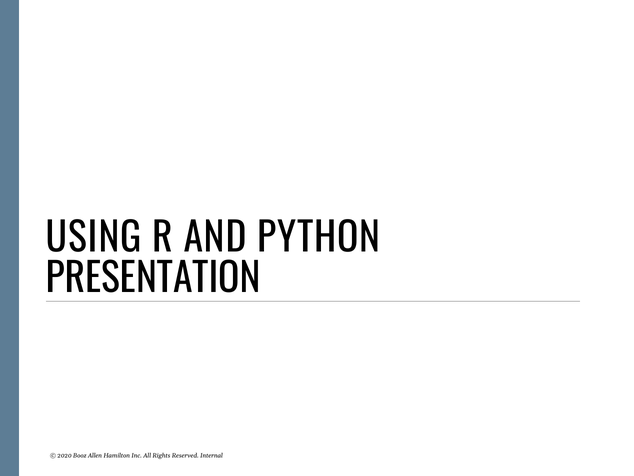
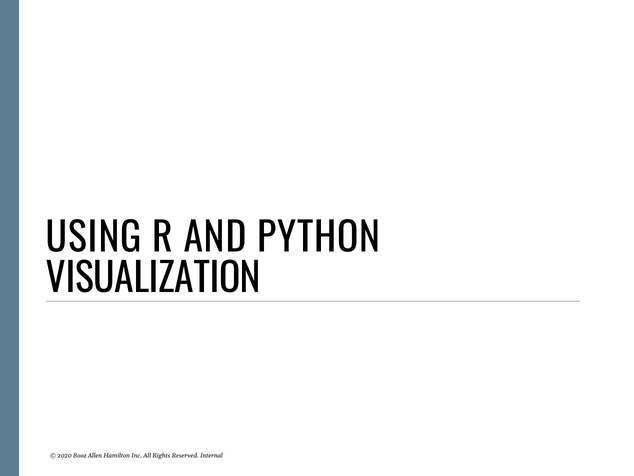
PRESENTATION: PRESENTATION -> VISUALIZATION (153, 279)
